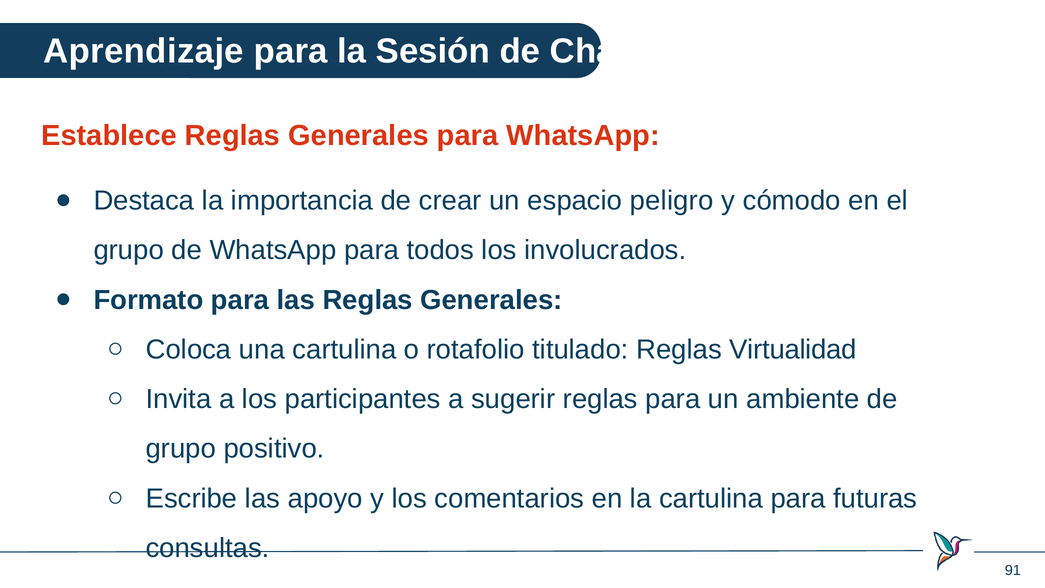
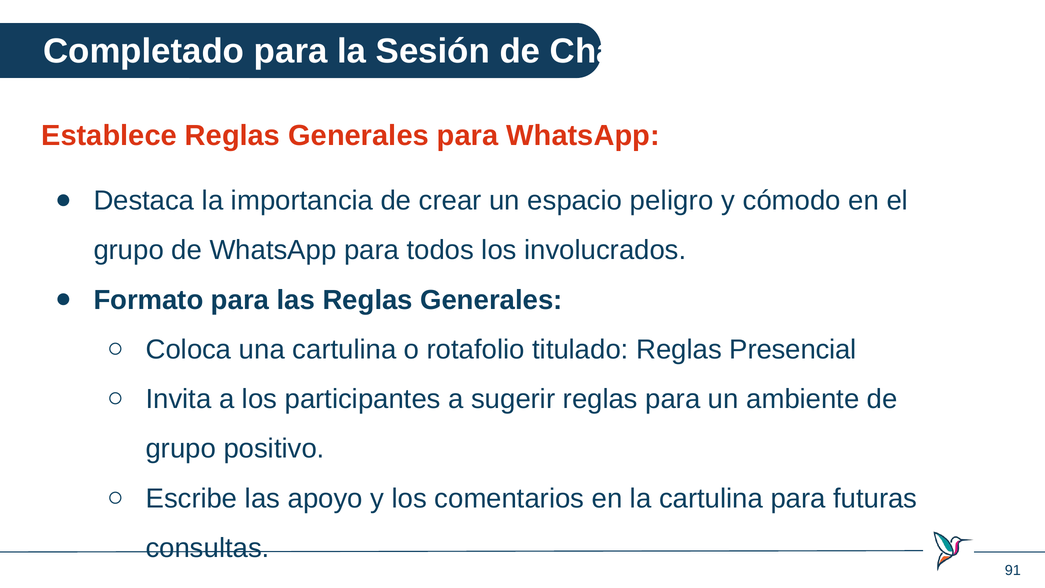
Aprendizaje: Aprendizaje -> Completado (144, 51)
Virtualidad: Virtualidad -> Presencial (793, 349)
